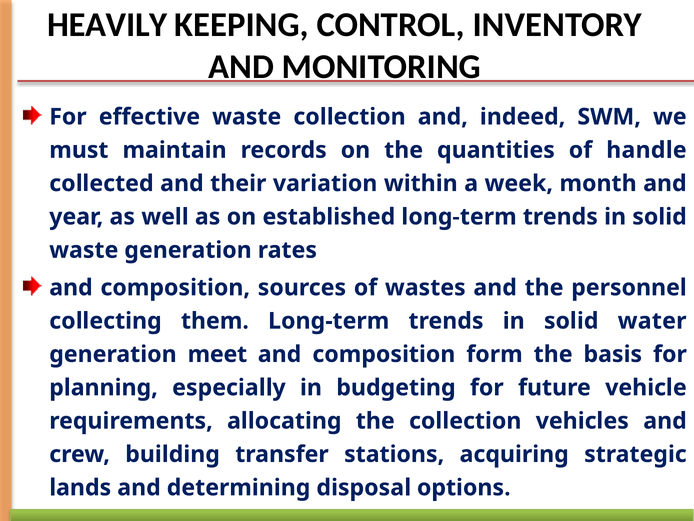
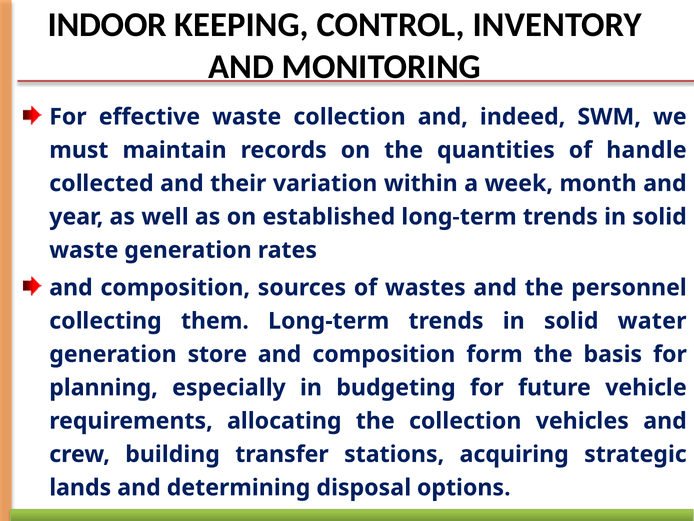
HEAVILY: HEAVILY -> INDOOR (107, 25)
meet: meet -> store (217, 354)
